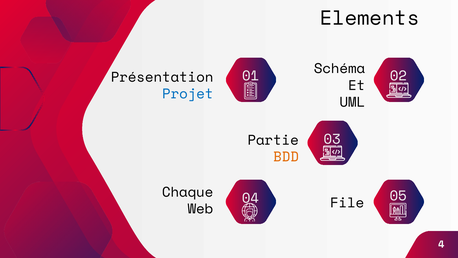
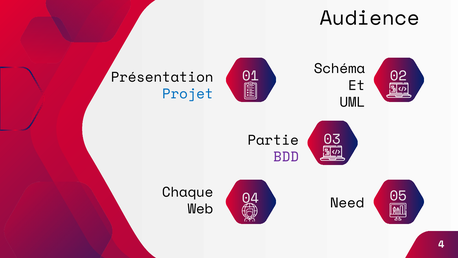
Elements: Elements -> Audience (370, 18)
BDD colour: orange -> purple (286, 157)
File: File -> Need (347, 202)
